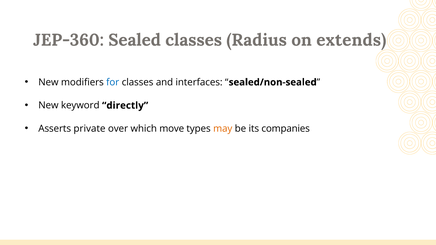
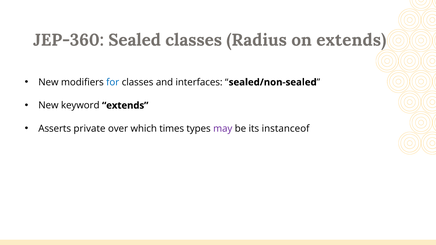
keyword directly: directly -> extends (125, 106)
move: move -> times (172, 129)
may colour: orange -> purple (223, 129)
companies: companies -> instanceof (286, 129)
